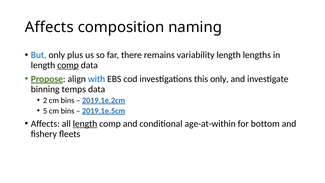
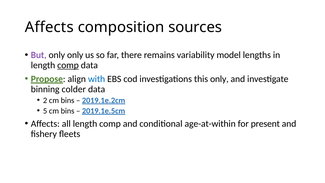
naming: naming -> sources (195, 27)
But colour: blue -> purple (39, 55)
only plus: plus -> only (75, 55)
variability length: length -> model (229, 55)
temps: temps -> colder (74, 89)
length underline: present -> none (85, 124)
bottom: bottom -> present (265, 124)
